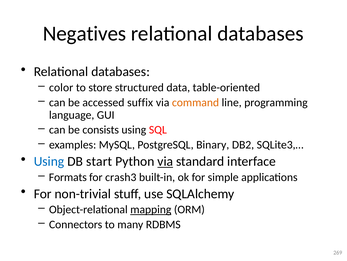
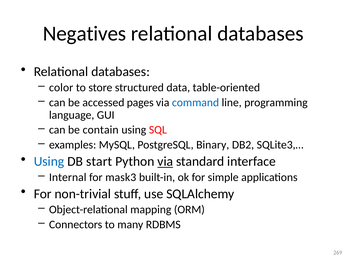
suffix: suffix -> pages (140, 102)
command colour: orange -> blue (195, 102)
consists: consists -> contain (101, 130)
Formats: Formats -> Internal (68, 177)
crash3: crash3 -> mask3 (121, 177)
mapping underline: present -> none (151, 209)
